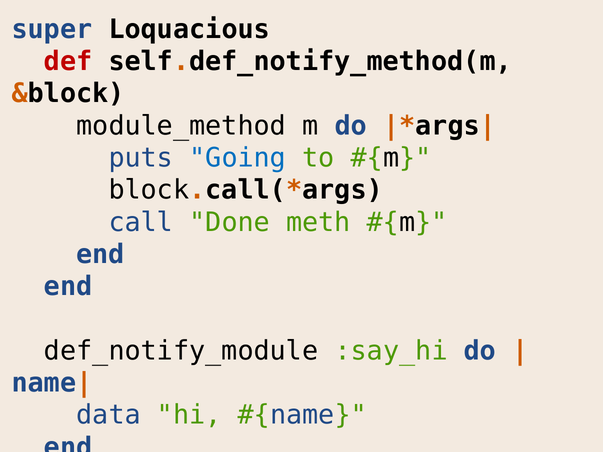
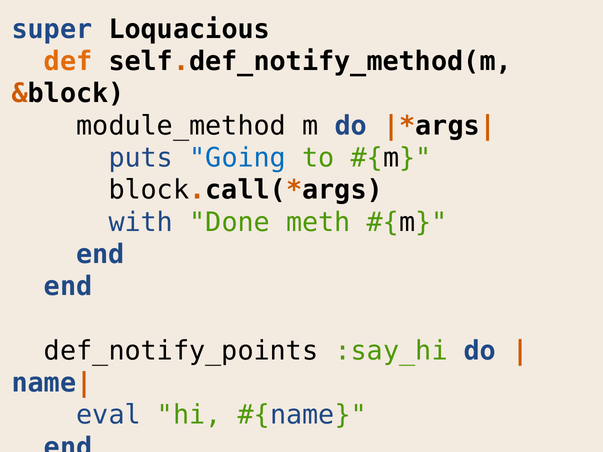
def colour: red -> orange (68, 61)
call: call -> with (141, 222)
def_notify_module: def_notify_module -> def_notify_points (181, 351)
data: data -> eval (109, 415)
